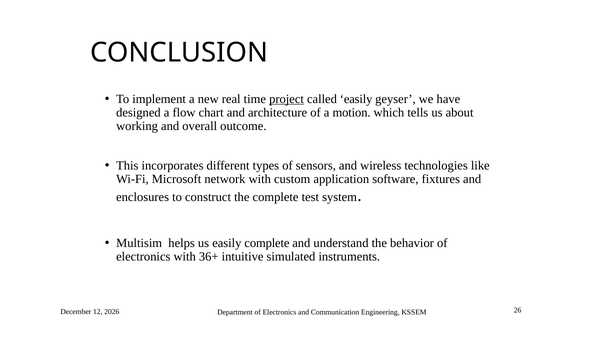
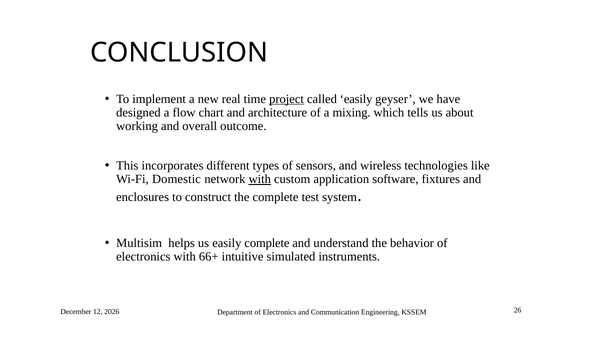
motion: motion -> mixing (352, 112)
Microsoft: Microsoft -> Domestic (176, 179)
with underline: none -> present (260, 179)
36+: 36+ -> 66+ (209, 257)
